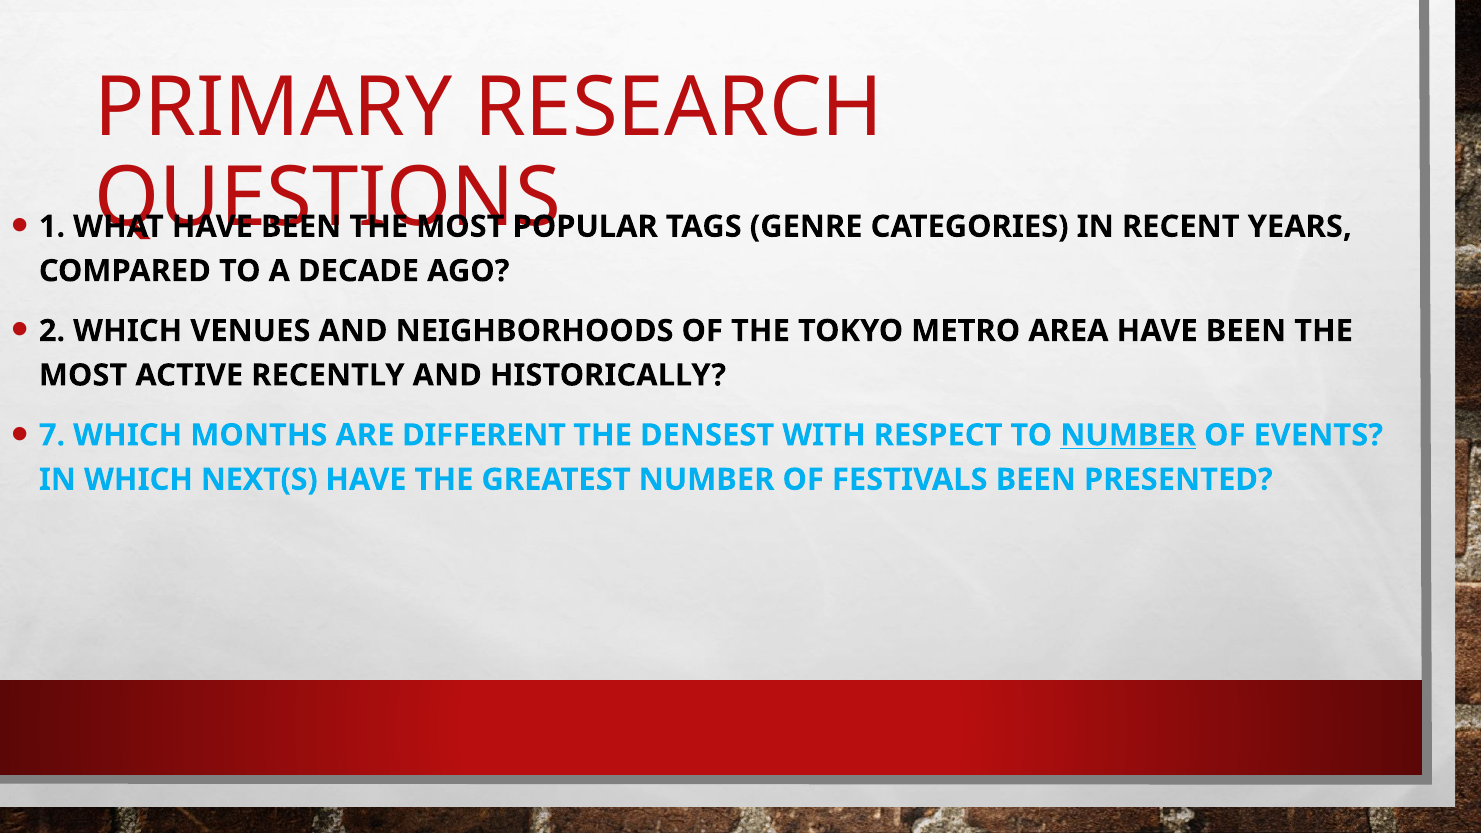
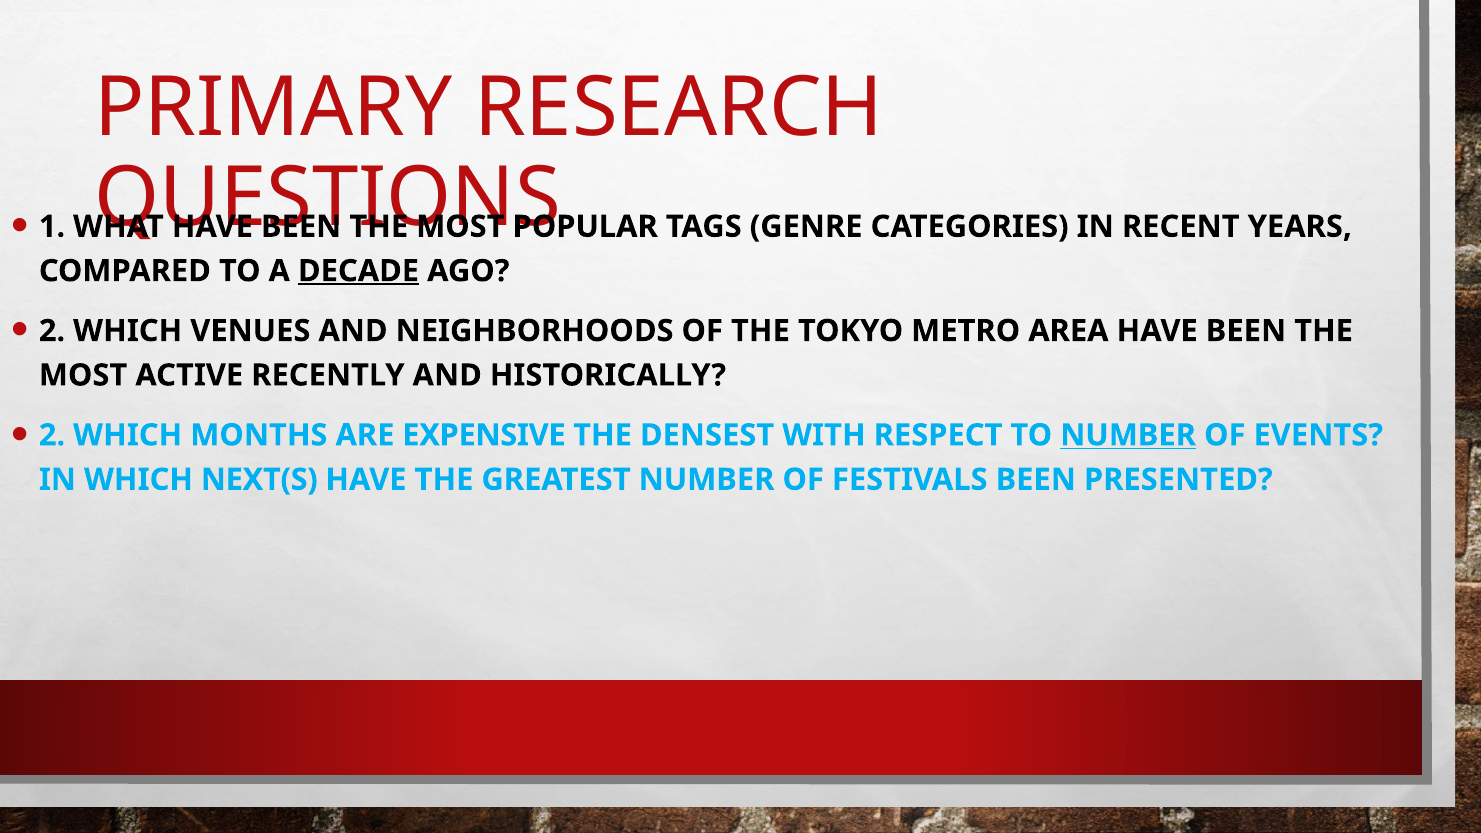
DECADE underline: none -> present (359, 271)
7: 7 -> 2 (52, 435)
DIFFERENT: DIFFERENT -> EXPENSIVE (484, 435)
